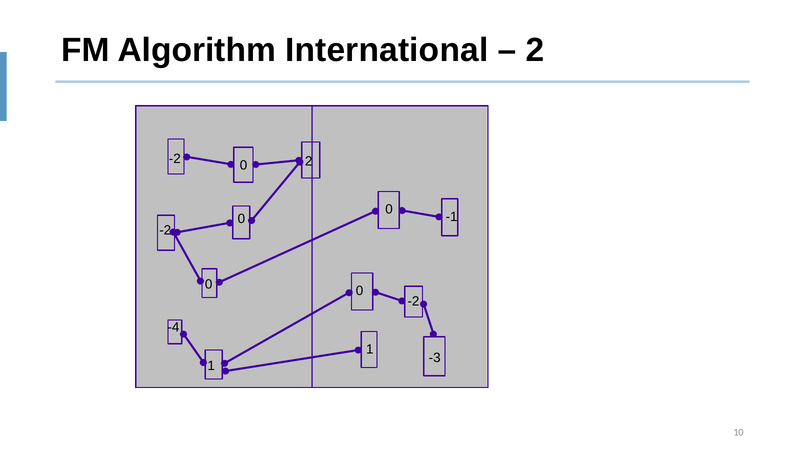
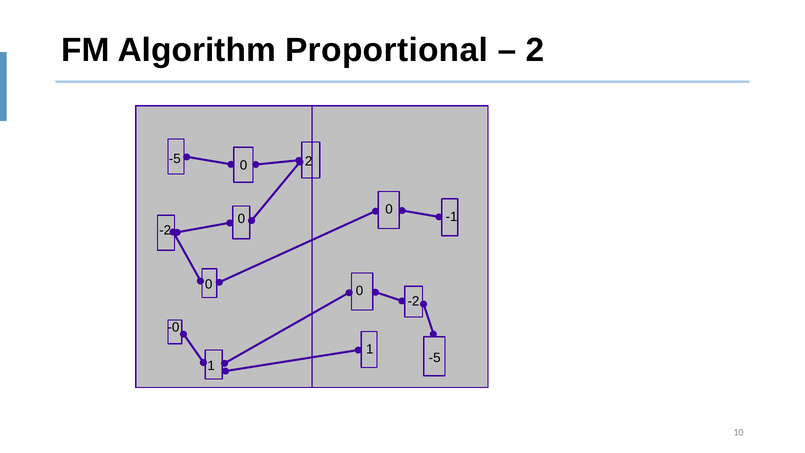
International: International -> Proportional (387, 50)
-2: -2 -> -5 (175, 159)
-4: -4 -> -0 (173, 327)
-3: -3 -> -5 (435, 358)
